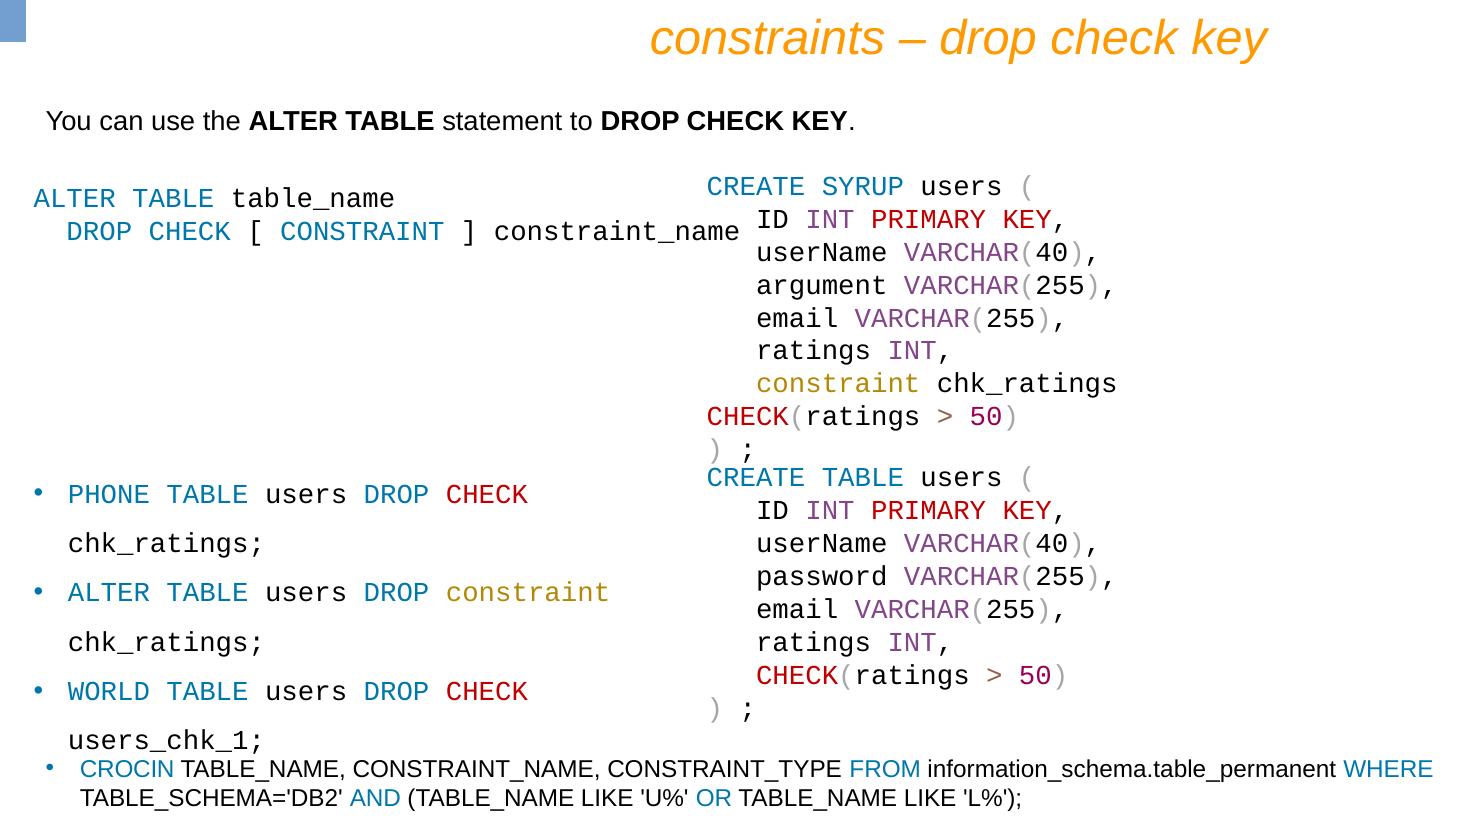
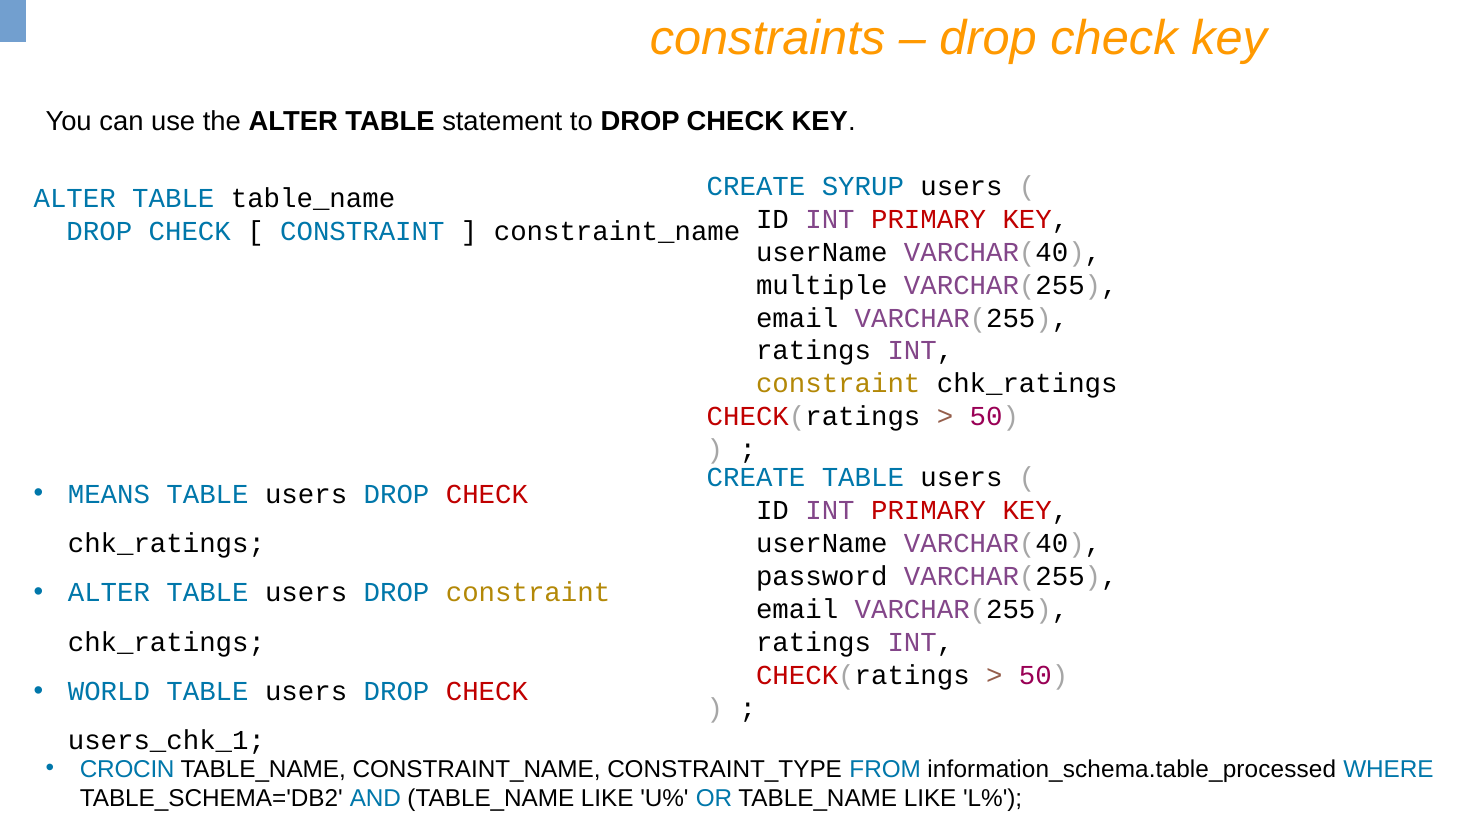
argument: argument -> multiple (822, 285)
PHONE: PHONE -> MEANS (109, 494)
information_schema.table_permanent: information_schema.table_permanent -> information_schema.table_processed (1132, 769)
